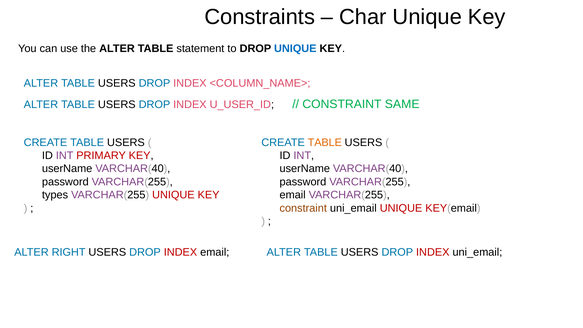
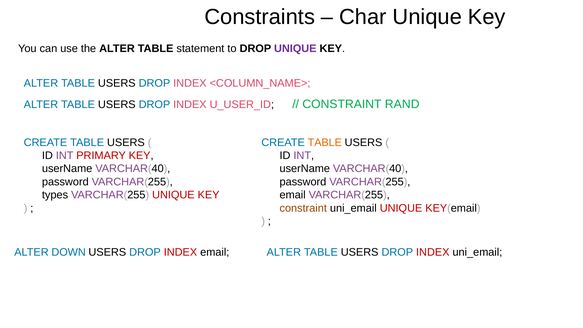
UNIQUE colour: blue -> purple (295, 49)
SAME: SAME -> RAND (402, 104)
RIGHT: RIGHT -> DOWN (69, 252)
